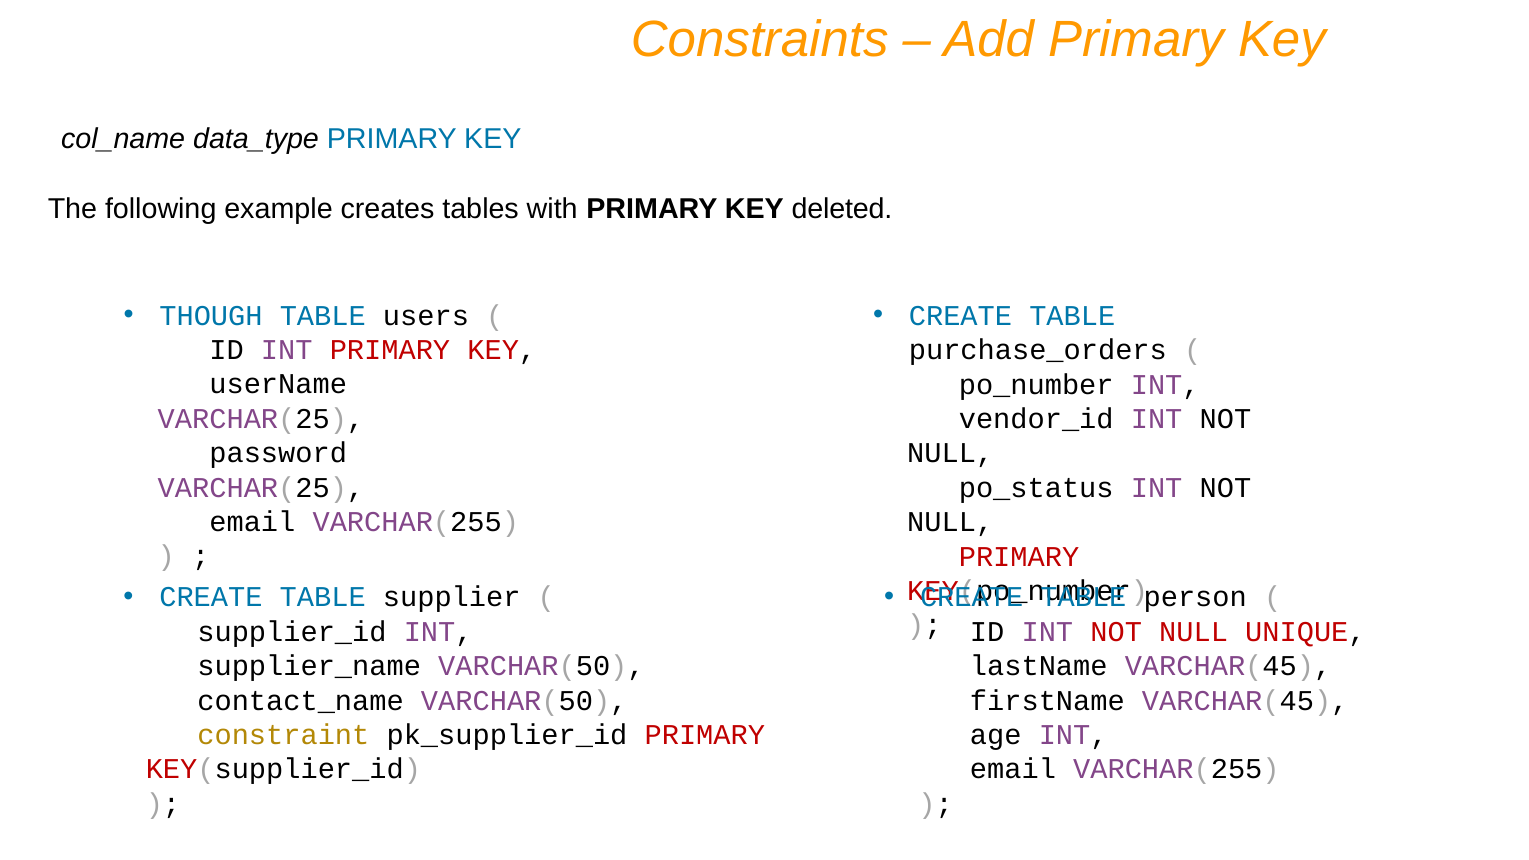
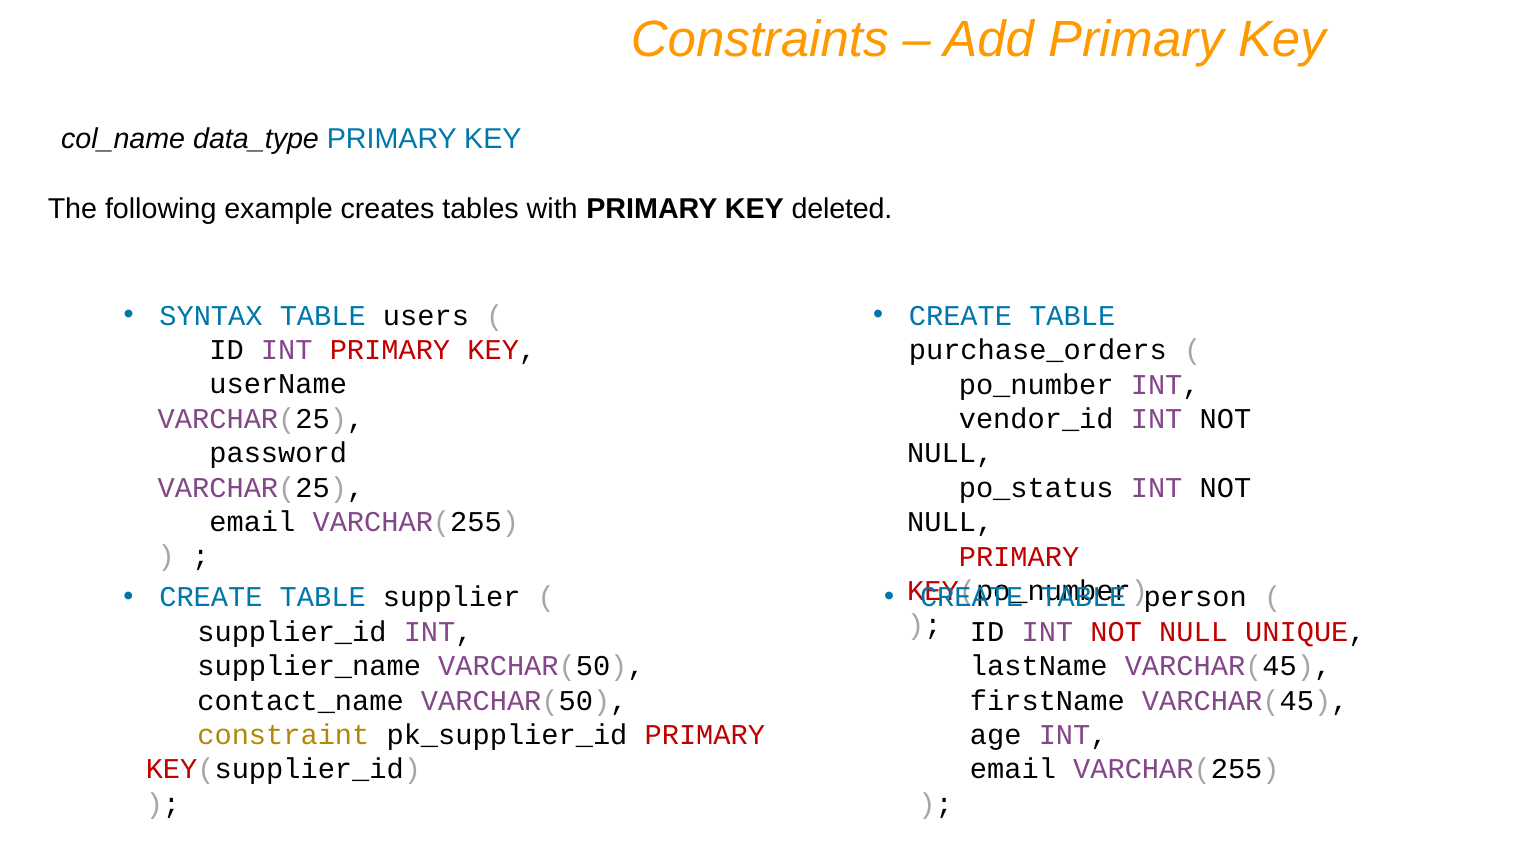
THOUGH: THOUGH -> SYNTAX (211, 316)
